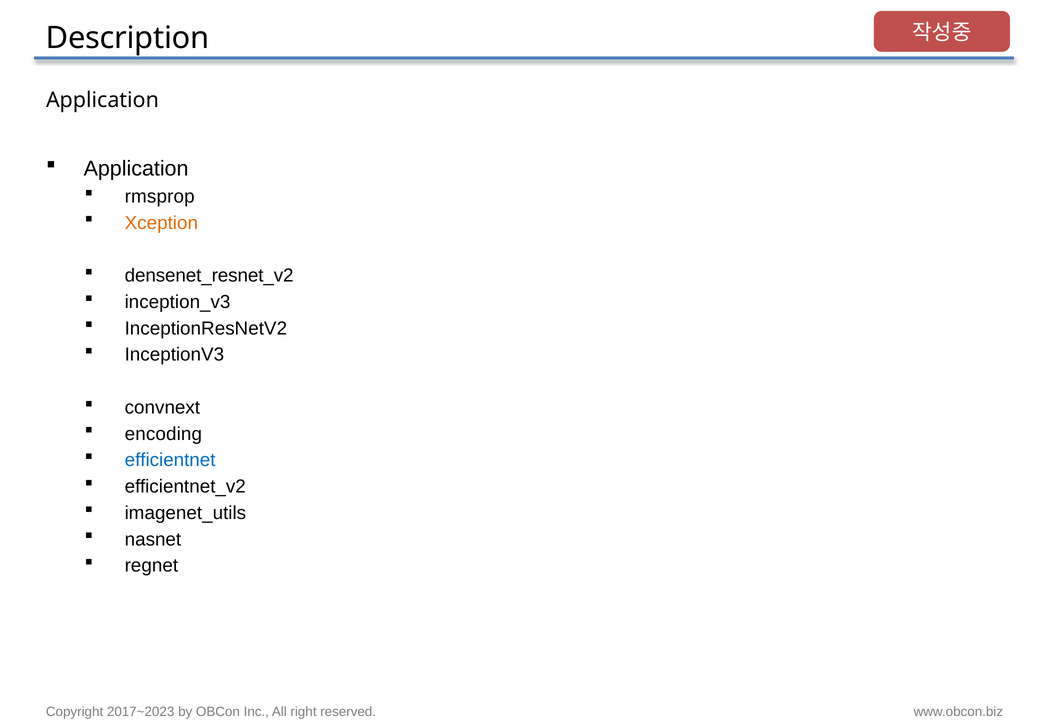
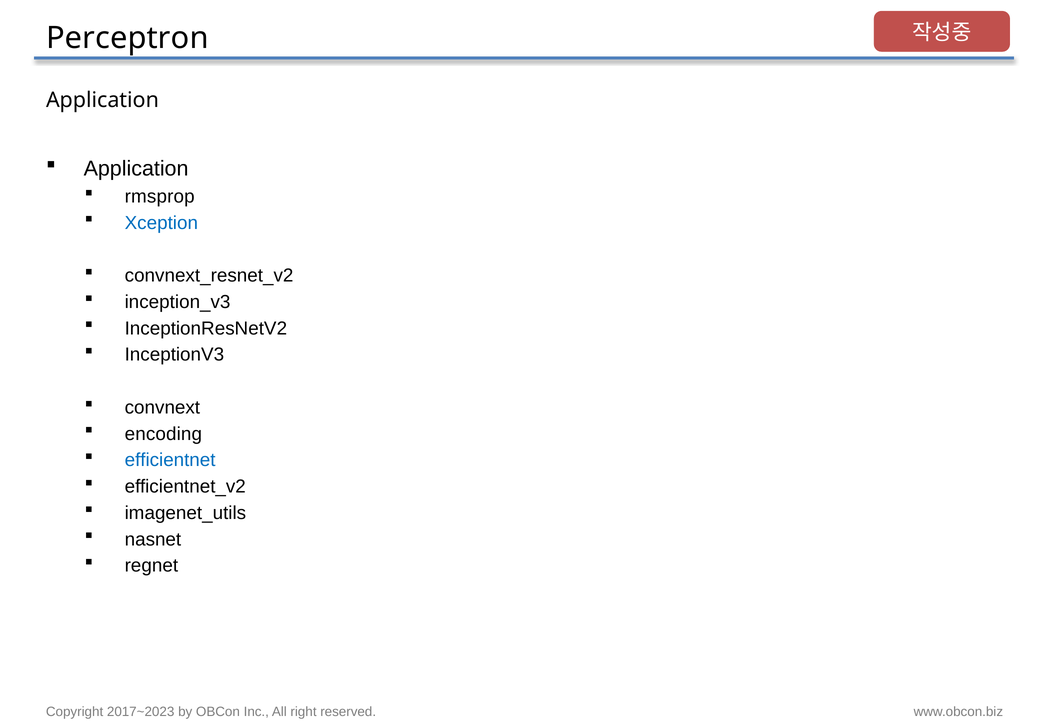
Description: Description -> Perceptron (127, 38)
Xception colour: orange -> blue (161, 223)
densenet_resnet_v2: densenet_resnet_v2 -> convnext_resnet_v2 (209, 276)
